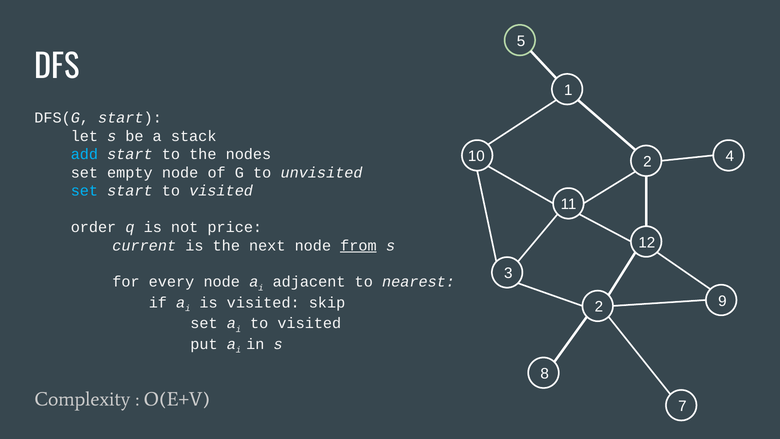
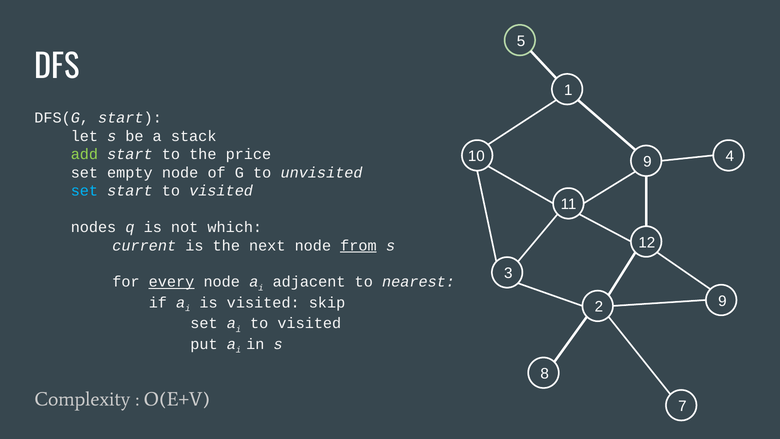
add colour: light blue -> light green (84, 154)
nodes: nodes -> price (248, 154)
10 2: 2 -> 9 (647, 162)
order: order -> nodes (93, 227)
price: price -> which (235, 227)
every underline: none -> present (172, 282)
